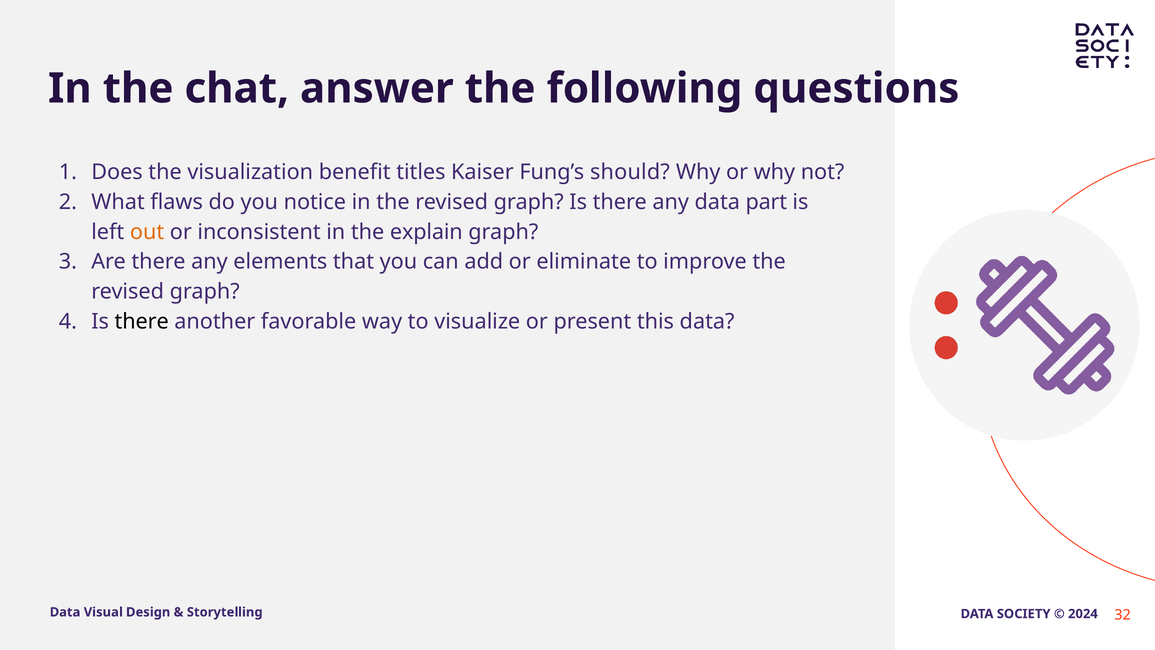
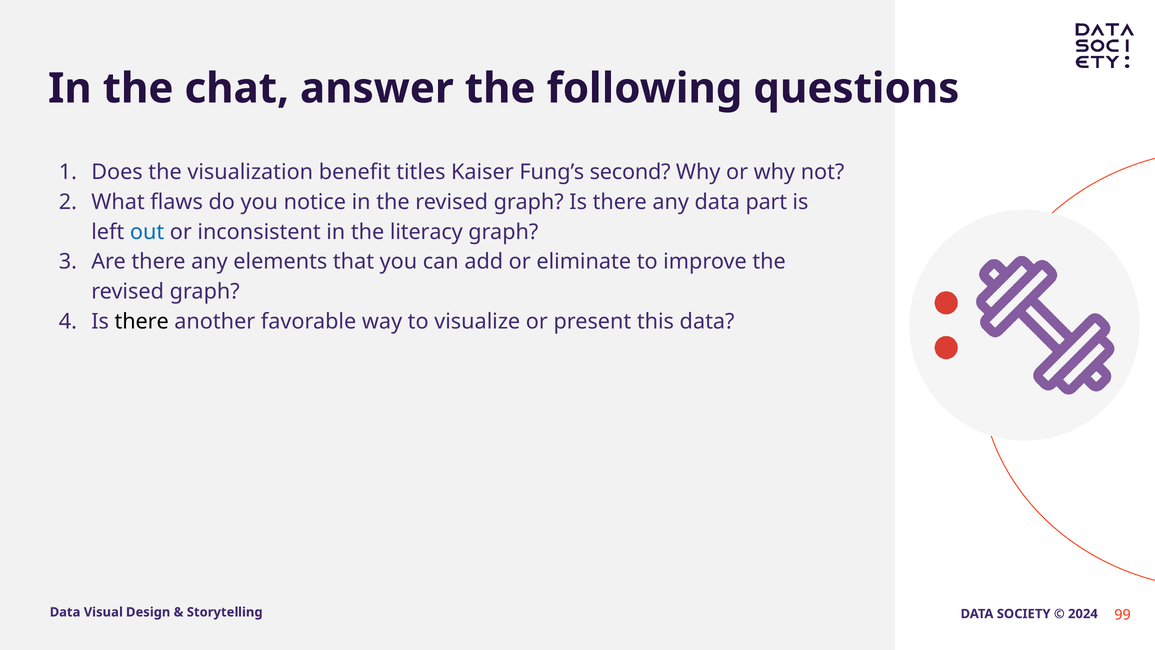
should: should -> second (630, 172)
out colour: orange -> blue (147, 232)
explain: explain -> literacy (426, 232)
32: 32 -> 99 (1123, 615)
